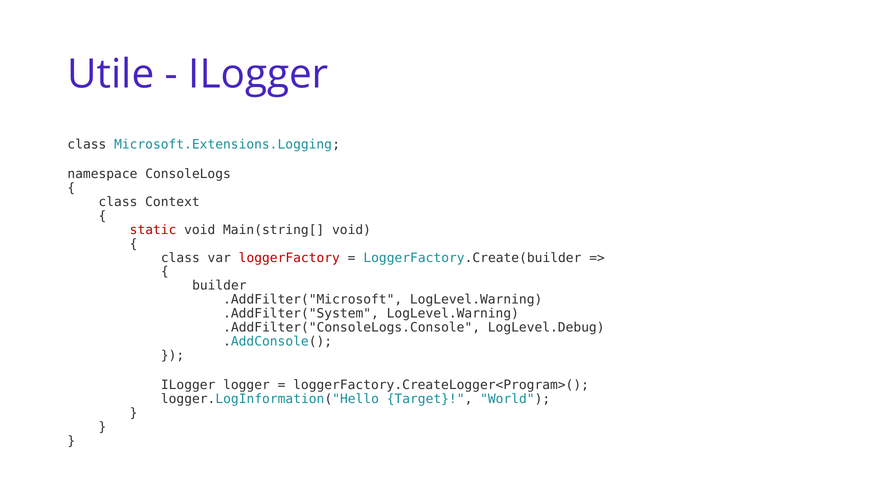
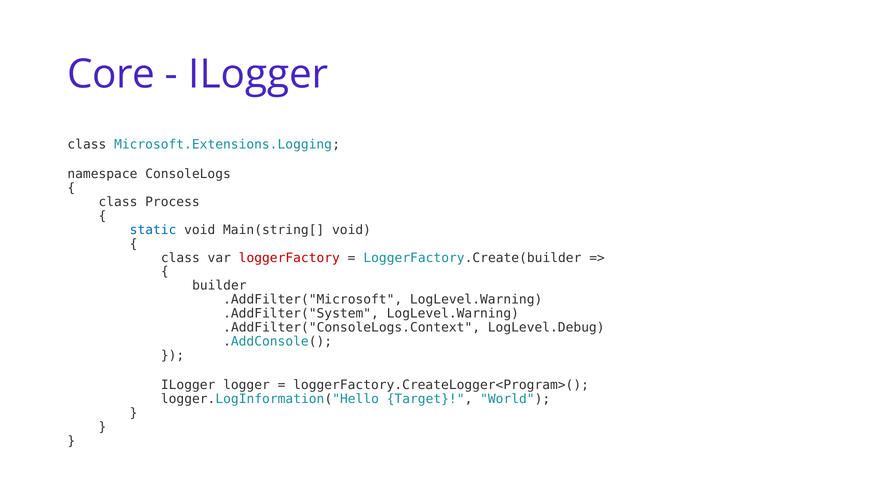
Utile: Utile -> Core (111, 74)
Context: Context -> Process (172, 202)
static colour: red -> blue (153, 230)
.AddFilter("ConsoleLogs.Console: .AddFilter("ConsoleLogs.Console -> .AddFilter("ConsoleLogs.Context (352, 327)
